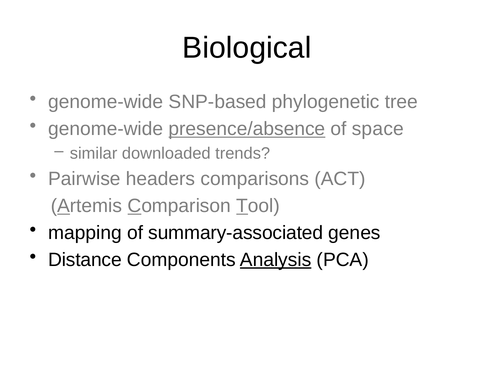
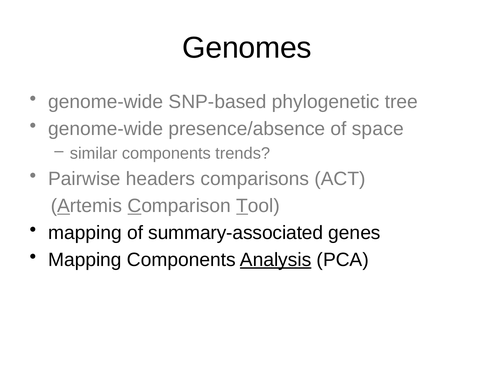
Biological: Biological -> Genomes (247, 48)
presence/absence underline: present -> none (247, 129)
similar downloaded: downloaded -> components (166, 153)
Distance: Distance -> Mapping (85, 259)
